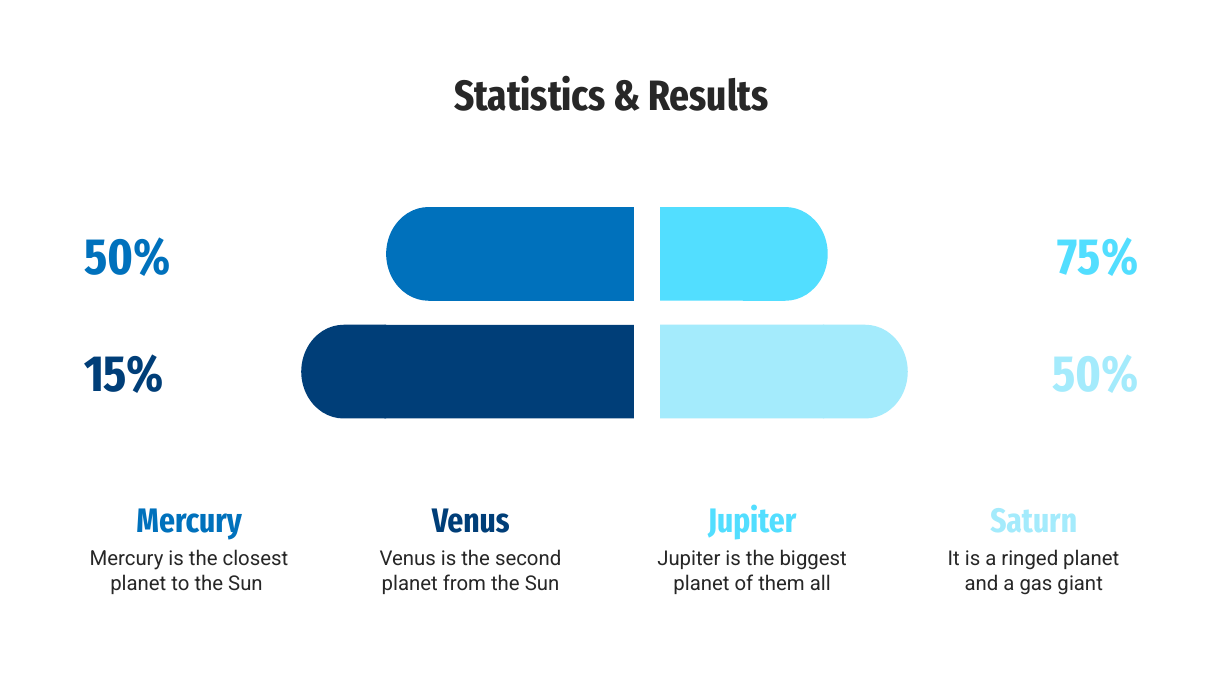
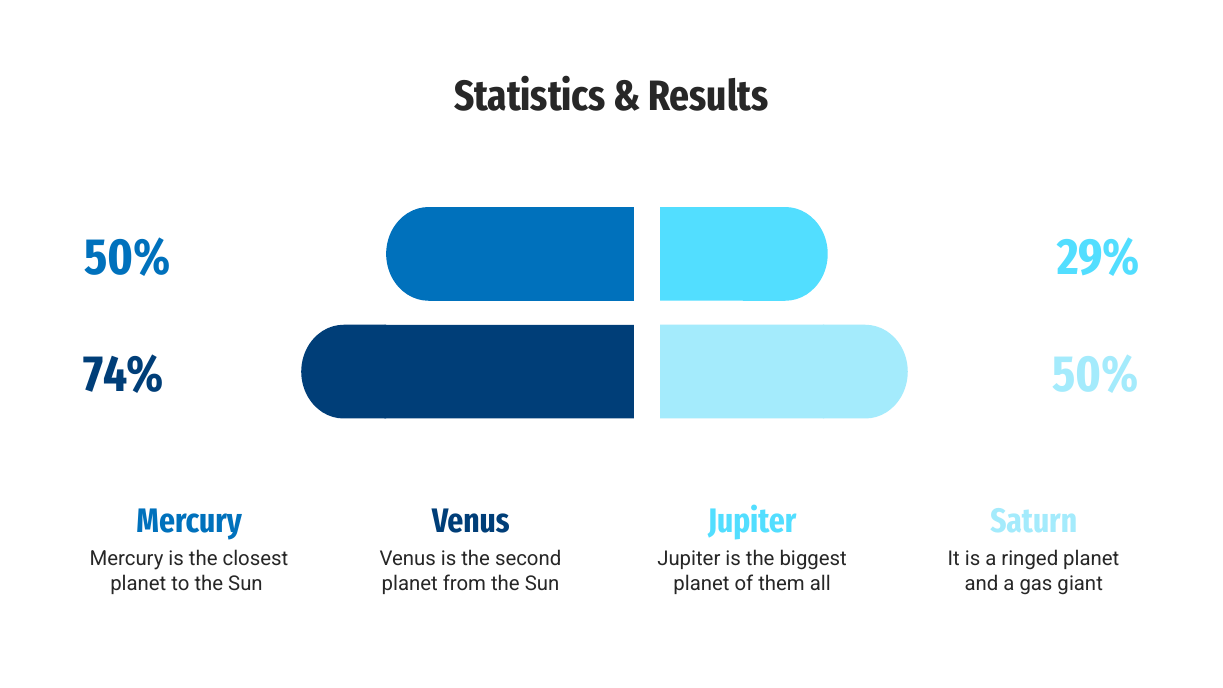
75%: 75% -> 29% (1098, 257)
15%: 15% -> 74% (124, 375)
